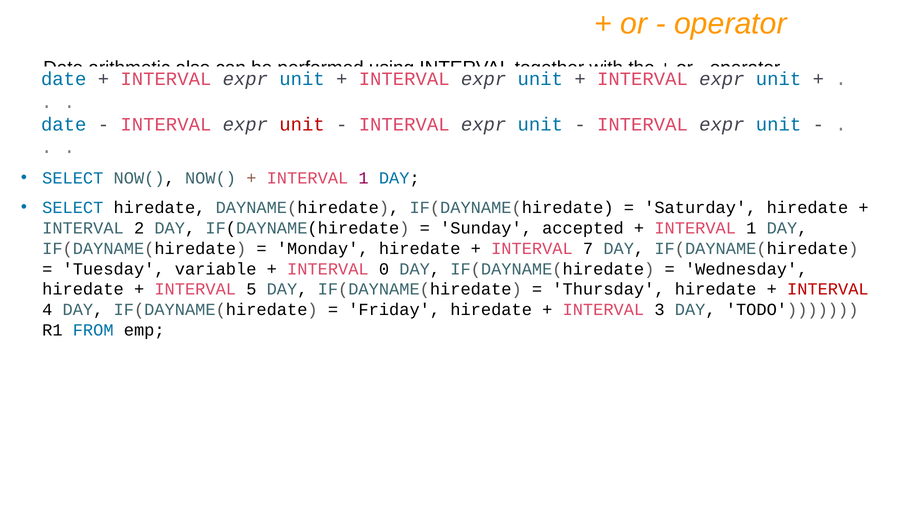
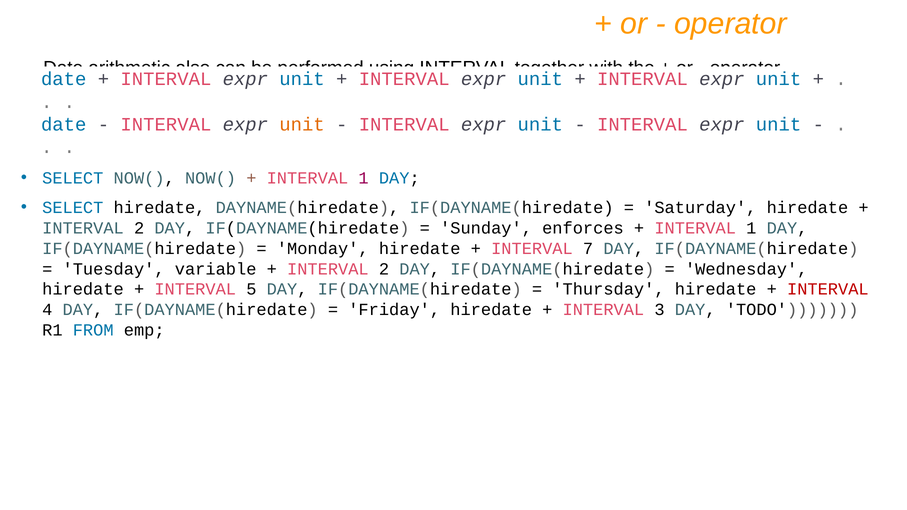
unit colour: red -> orange (302, 125)
accepted: accepted -> enforces (583, 228)
0: 0 -> 2 (384, 269)
